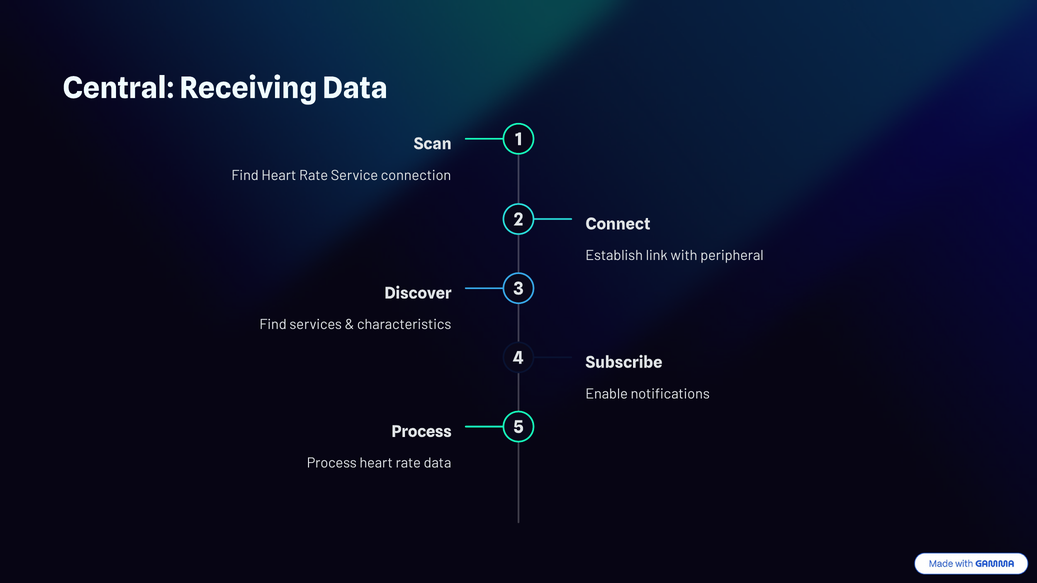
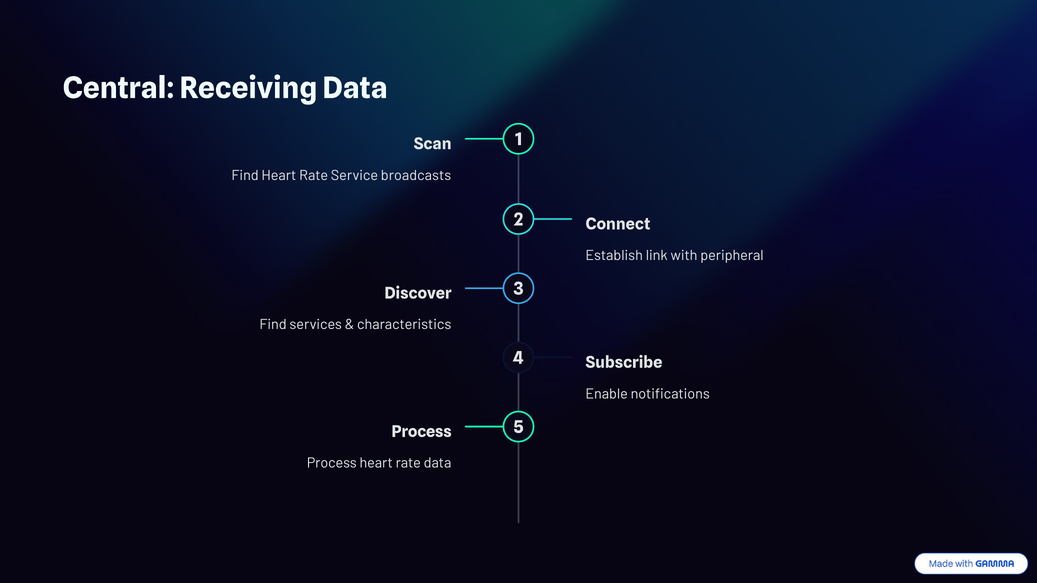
connection: connection -> broadcasts (416, 175)
